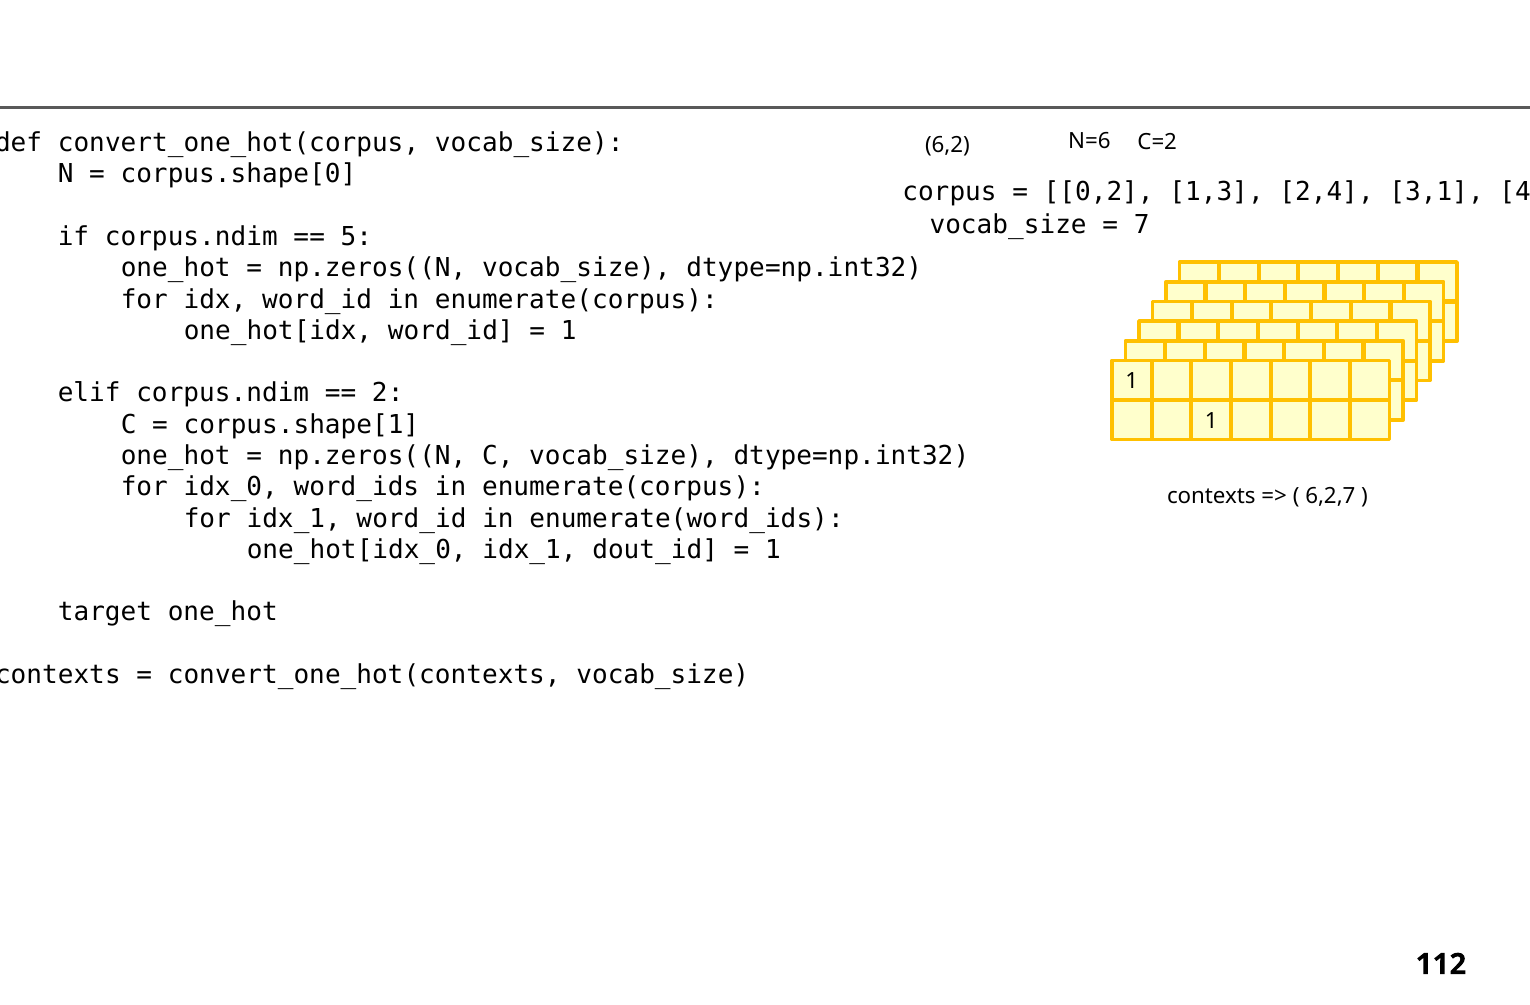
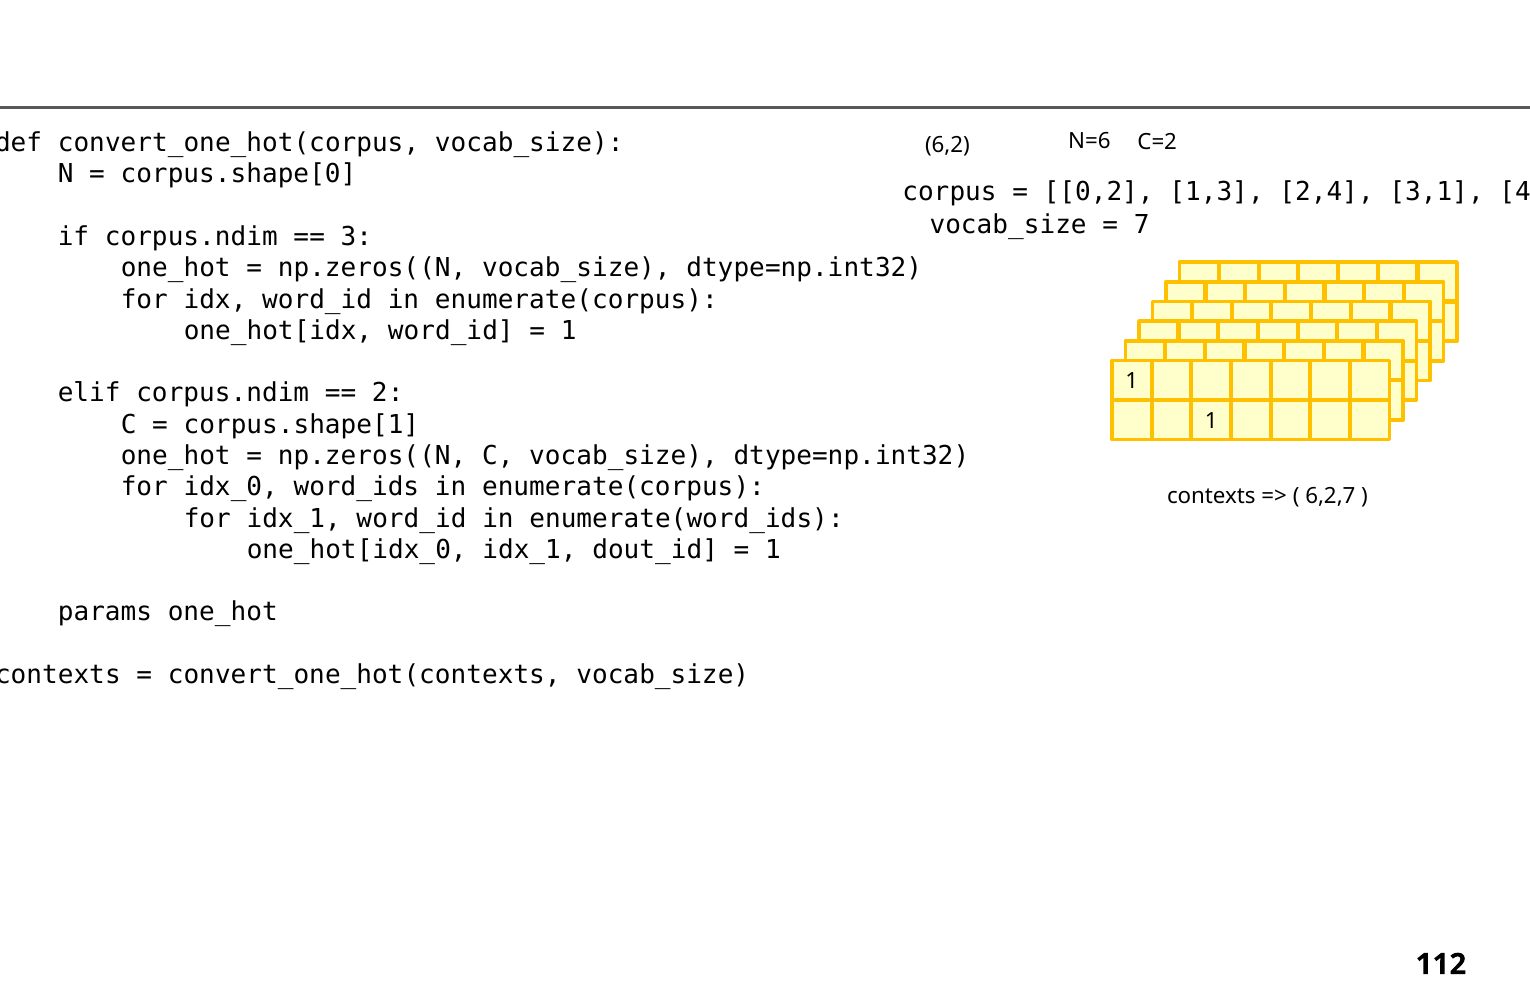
5: 5 -> 3 (356, 237)
target: target -> params (105, 612)
